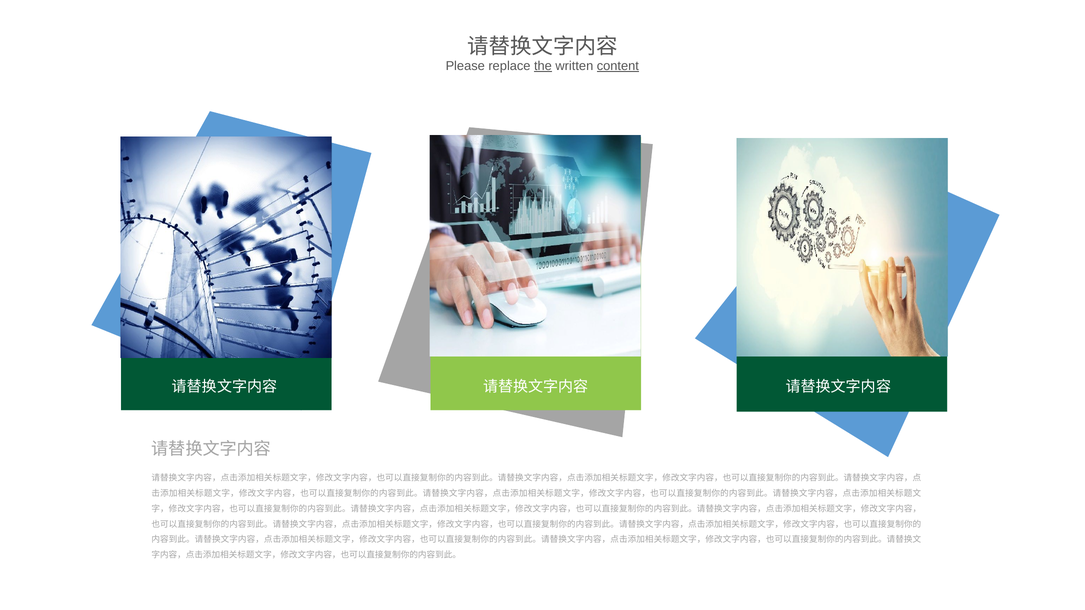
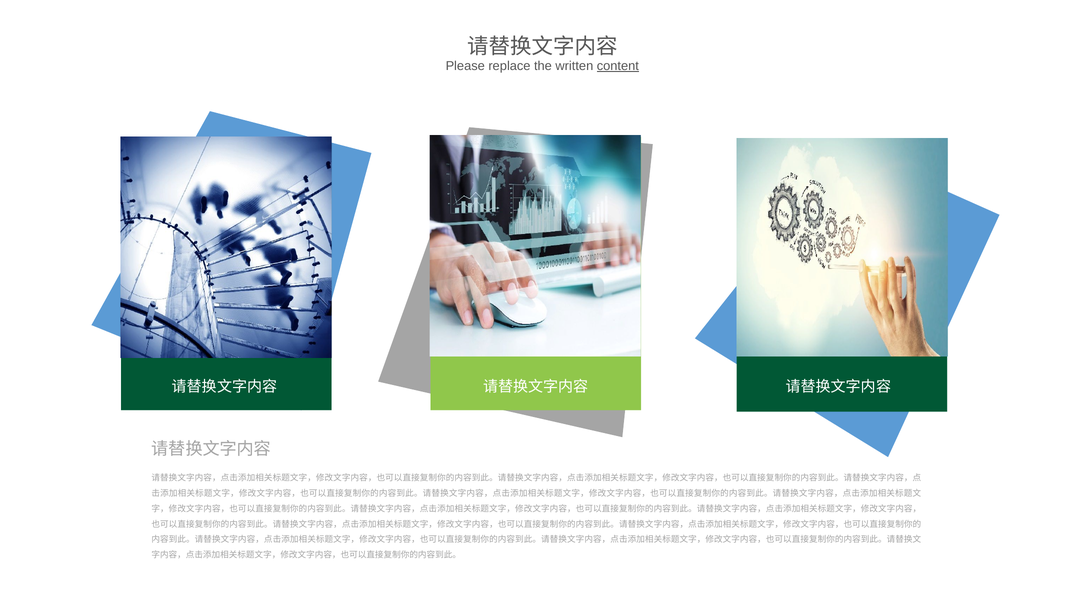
the underline: present -> none (543, 66)
